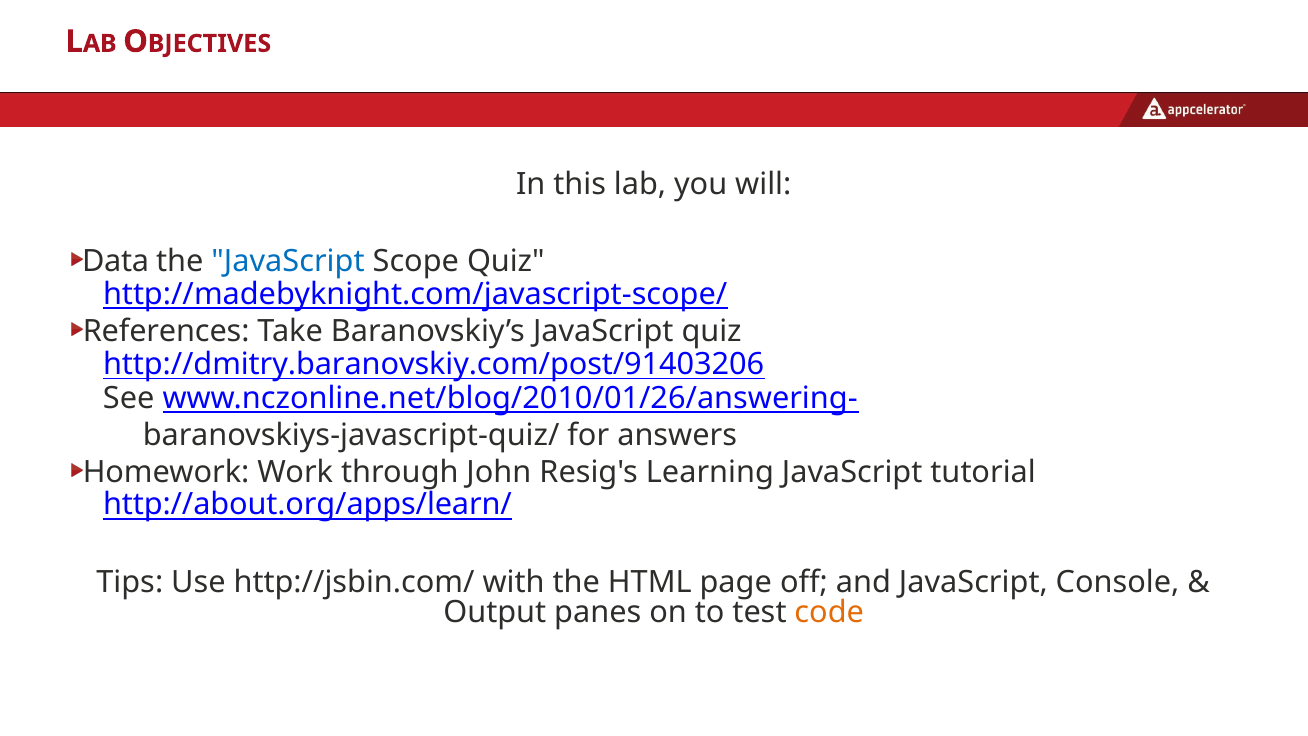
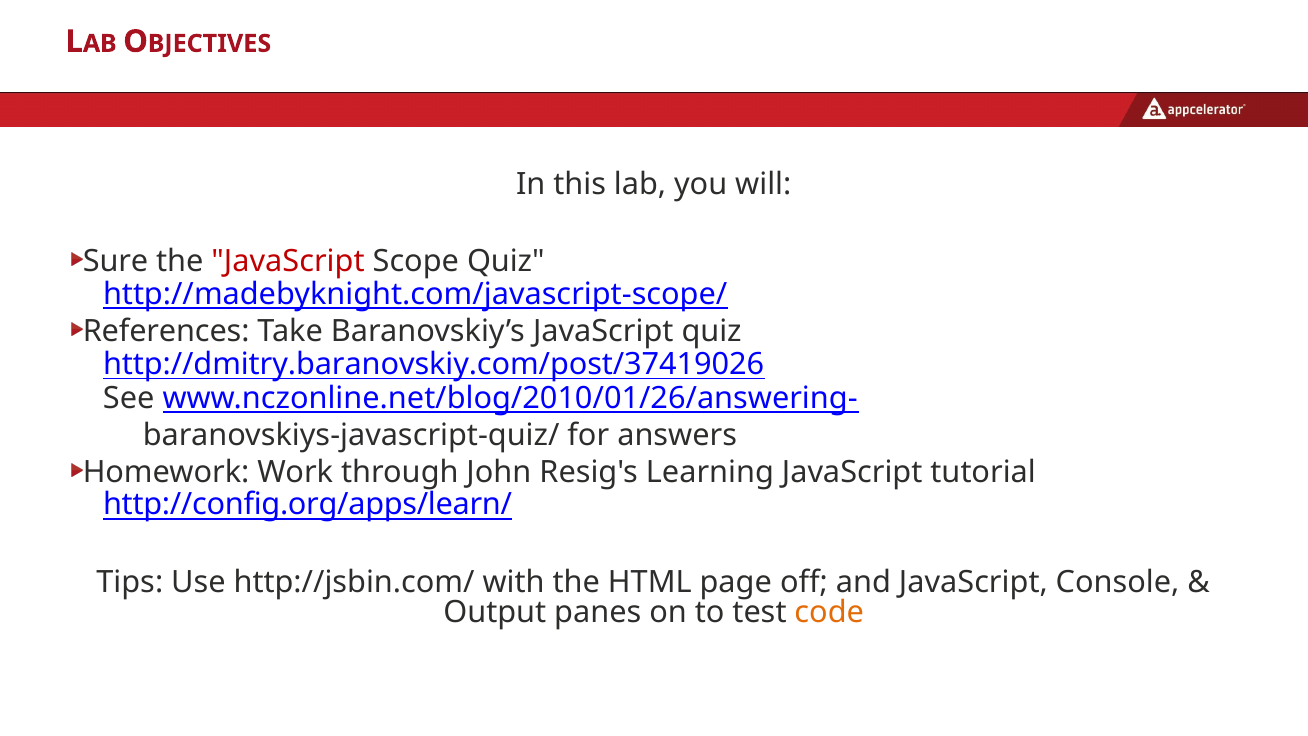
Data: Data -> Sure (116, 261)
JavaScript colour: blue -> red (288, 261)
http://dmitry.baranovskiy.com/post/91403206: http://dmitry.baranovskiy.com/post/91403206 -> http://dmitry.baranovskiy.com/post/37419026 (434, 364)
http://about.org/apps/learn/: http://about.org/apps/learn/ -> http://config.org/apps/learn/ (308, 505)
